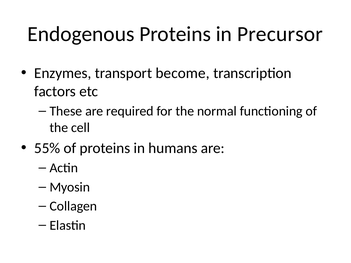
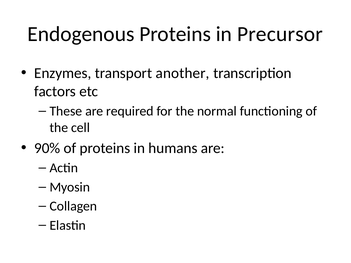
become: become -> another (183, 73)
55%: 55% -> 90% (47, 148)
